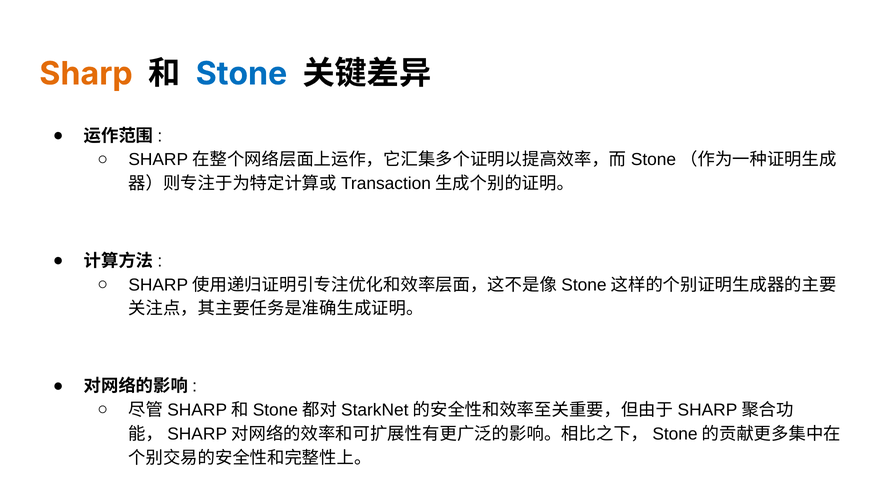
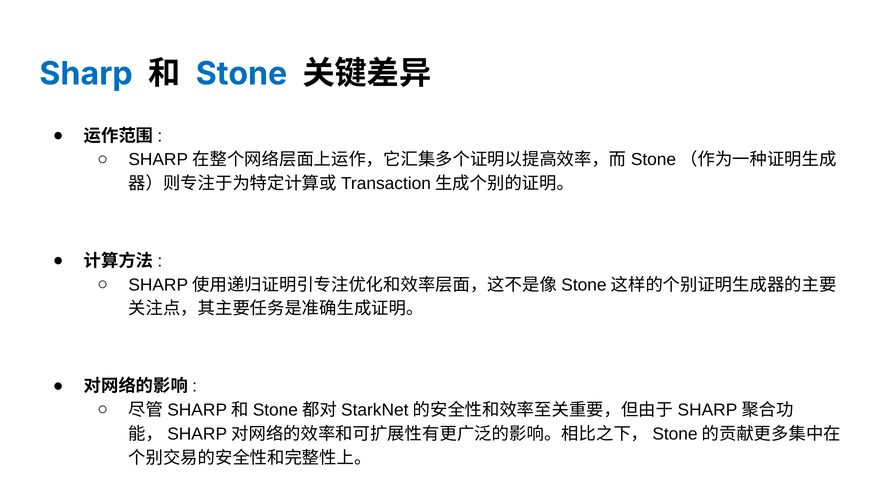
Sharp colour: orange -> blue (86, 74)
